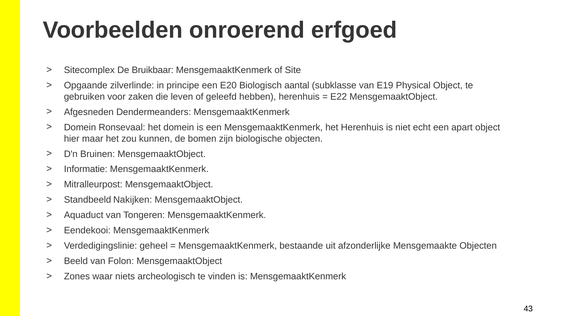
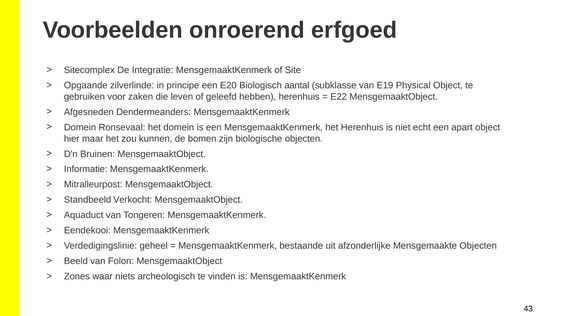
Bruikbaar: Bruikbaar -> Integratie (153, 70)
Nakijken: Nakijken -> Verkocht (133, 200)
